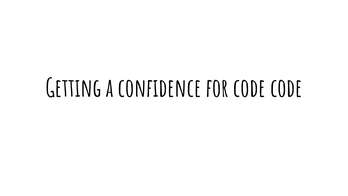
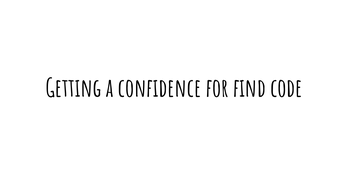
for code: code -> find (249, 89)
